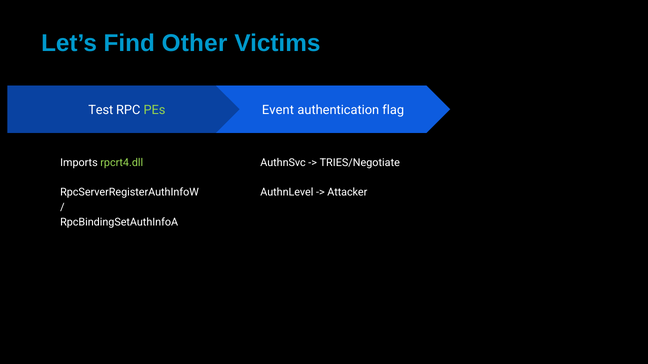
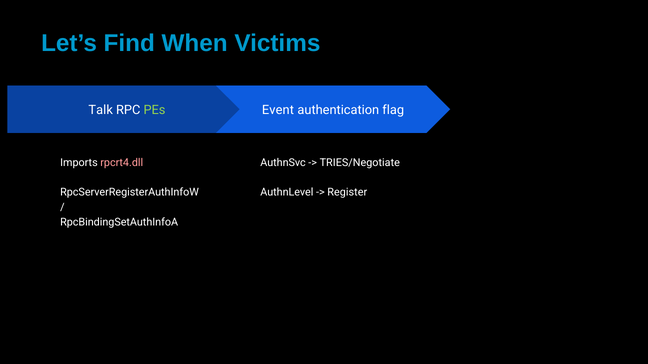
Other: Other -> When (195, 43)
Test: Test -> Talk (101, 110)
rpcrt4.dll colour: light green -> pink (122, 163)
Attacker: Attacker -> Register (347, 193)
